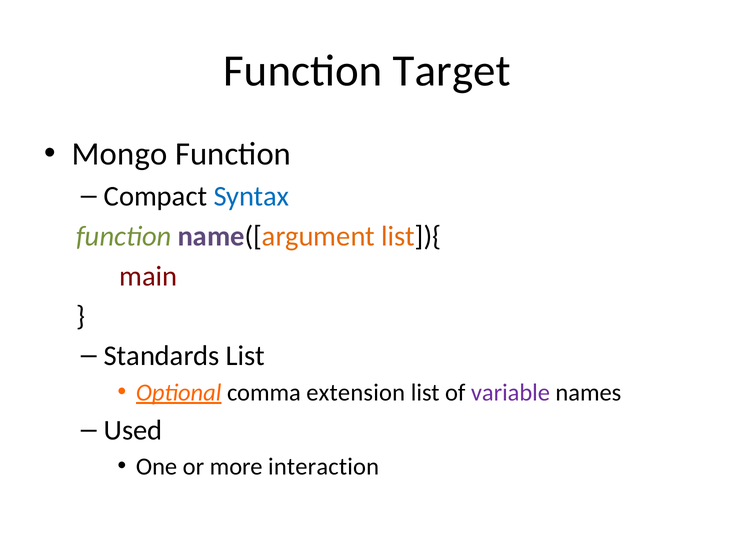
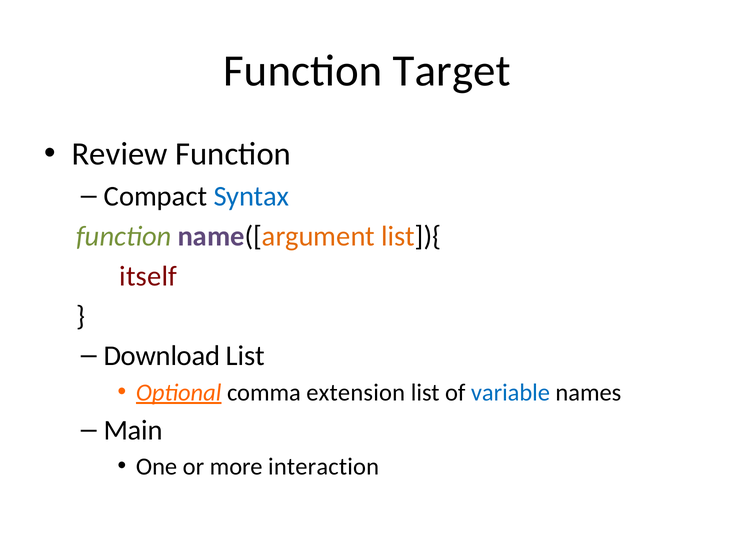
Mongo: Mongo -> Review (120, 154)
main: main -> itself (148, 276)
Standards: Standards -> Download (162, 356)
variable colour: purple -> blue (510, 393)
Used: Used -> Main (133, 430)
